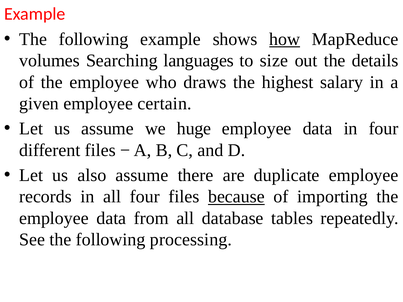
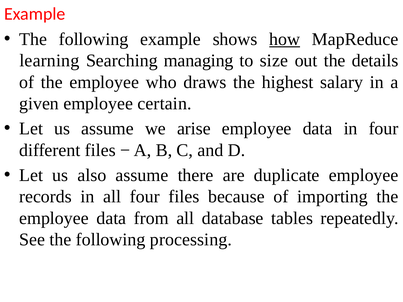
volumes: volumes -> learning (49, 61)
languages: languages -> managing (199, 61)
huge: huge -> arise (194, 129)
because underline: present -> none (236, 197)
